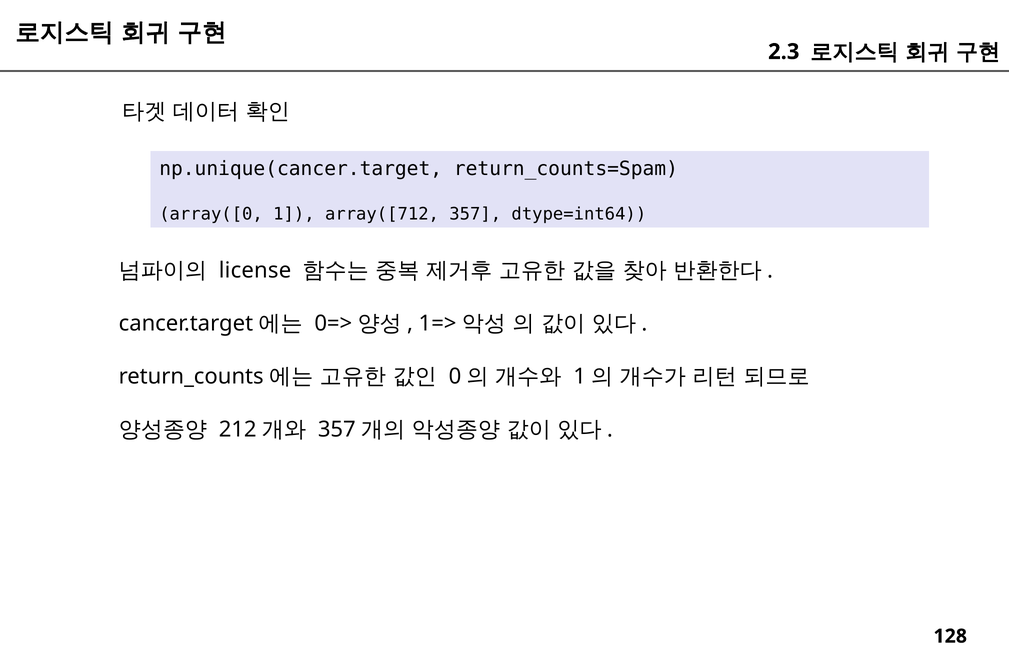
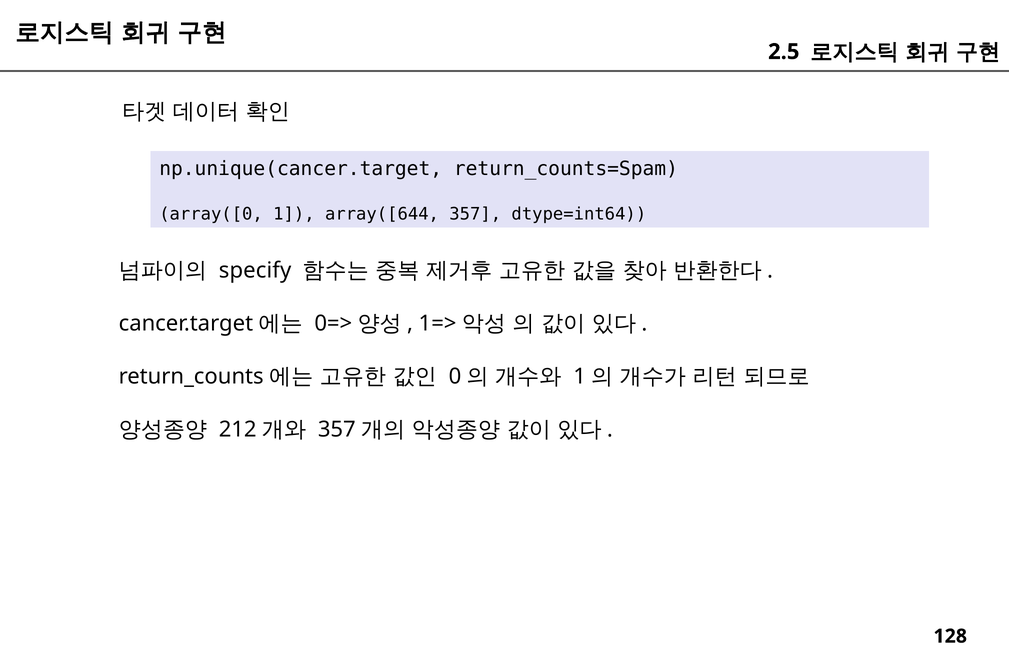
2.3: 2.3 -> 2.5 (784, 52)
array([712: array([712 -> array([644 (382, 214)
license: license -> specify (255, 270)
